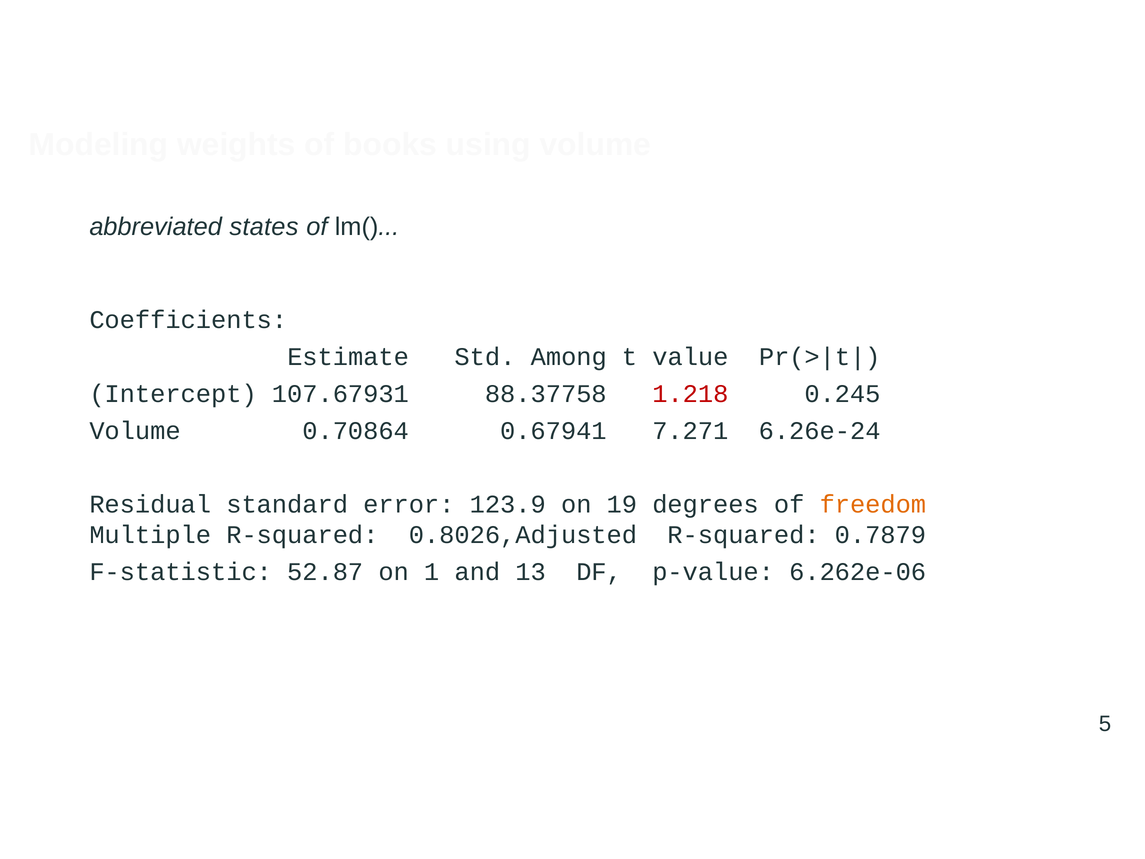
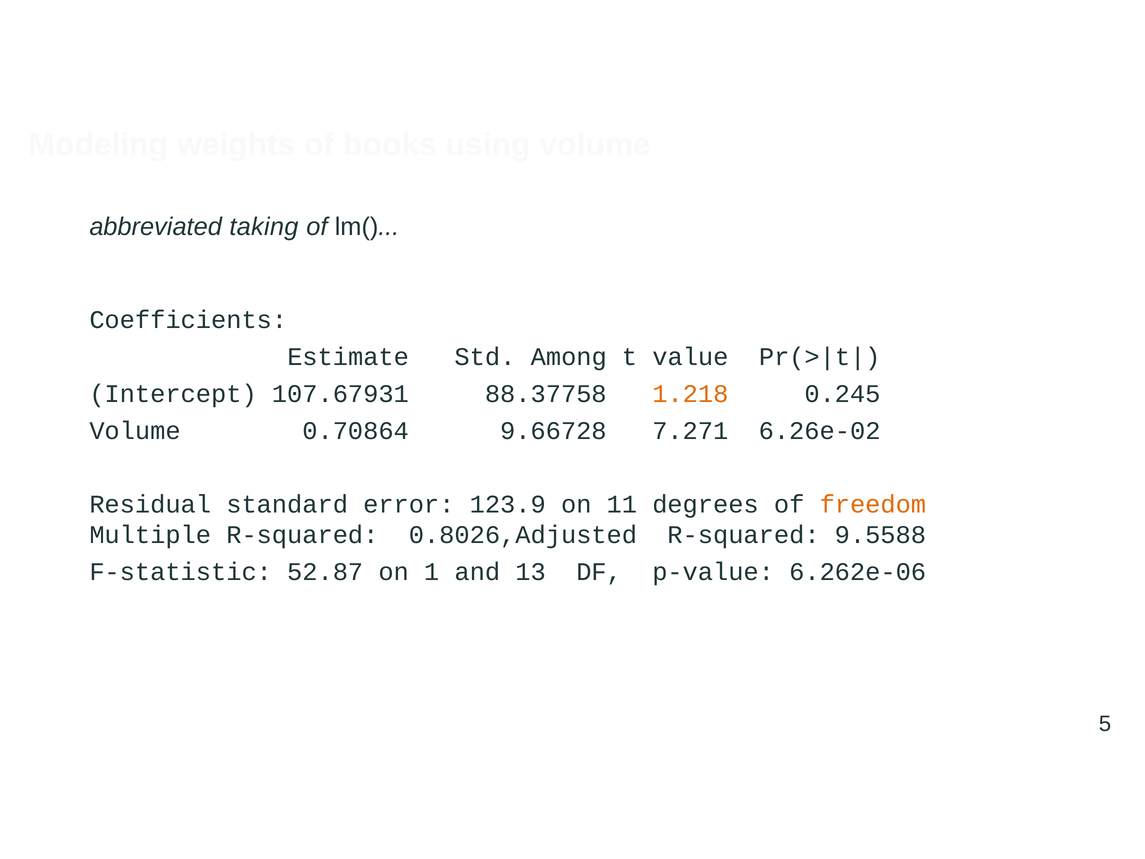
states: states -> taking (264, 227)
1.218 colour: red -> orange (690, 394)
0.67941: 0.67941 -> 9.66728 (553, 431)
6.26e-24: 6.26e-24 -> 6.26e-02 (820, 431)
19: 19 -> 11 (622, 504)
0.7879: 0.7879 -> 9.5588 (880, 535)
